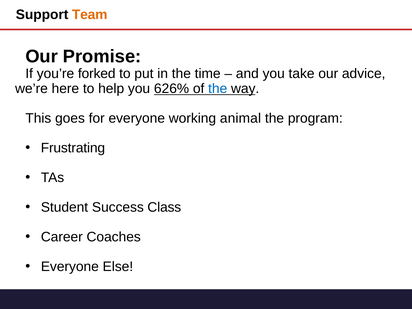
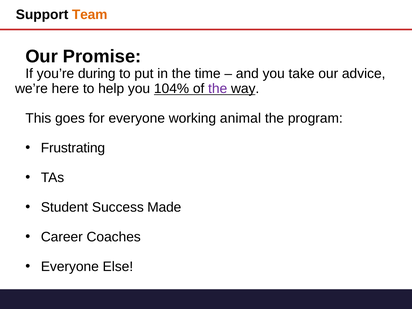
forked: forked -> during (97, 74)
626%: 626% -> 104% (172, 89)
the colour: blue -> purple (218, 89)
Class: Class -> Made (164, 207)
